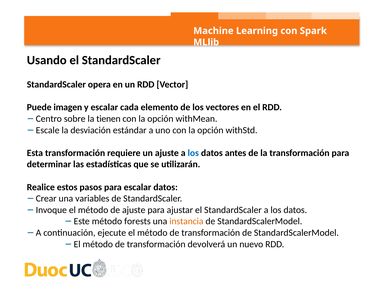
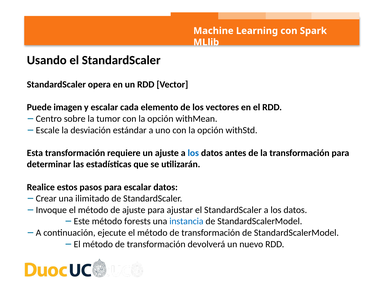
tienen: tienen -> tumor (108, 118)
variables: variables -> ilimitado (92, 198)
instancia colour: orange -> blue (186, 221)
